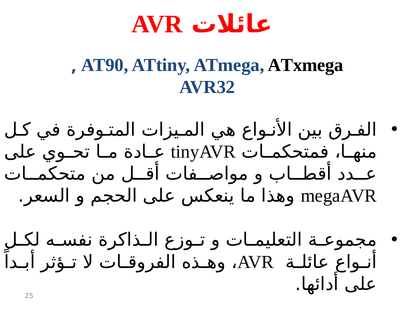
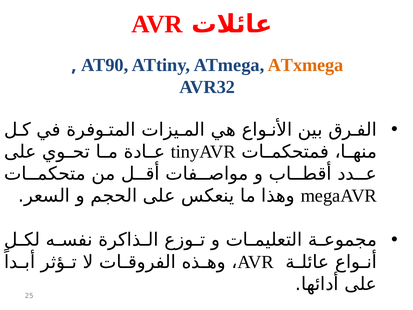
ATxmega colour: black -> orange (306, 65)
